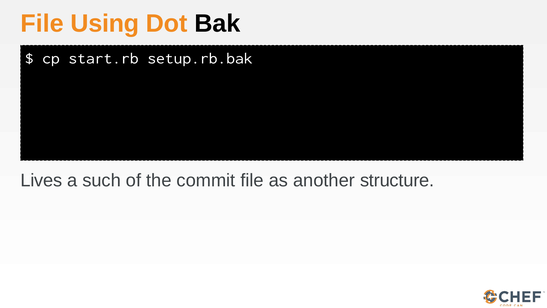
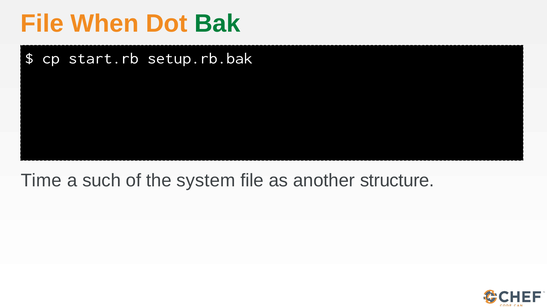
Using: Using -> When (105, 24)
Bak colour: black -> green (217, 24)
Lives: Lives -> Time (41, 180)
commit: commit -> system (206, 180)
